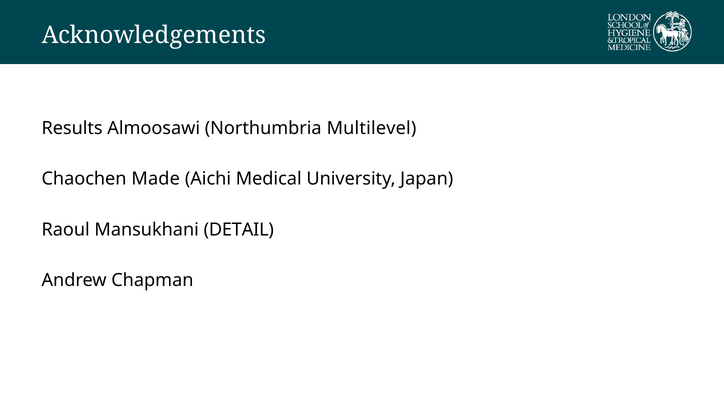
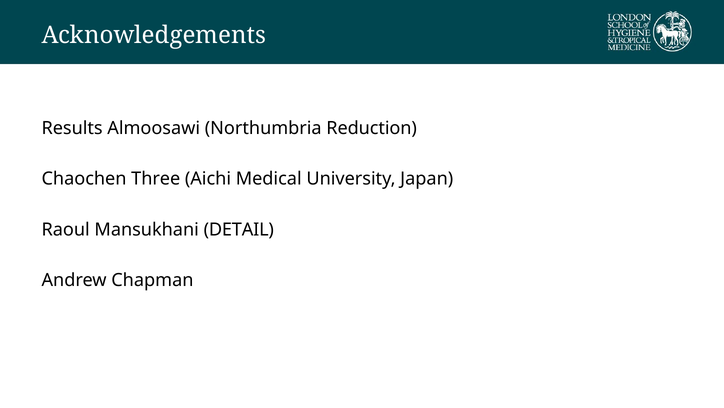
Multilevel: Multilevel -> Reduction (372, 128)
Made: Made -> Three (156, 179)
